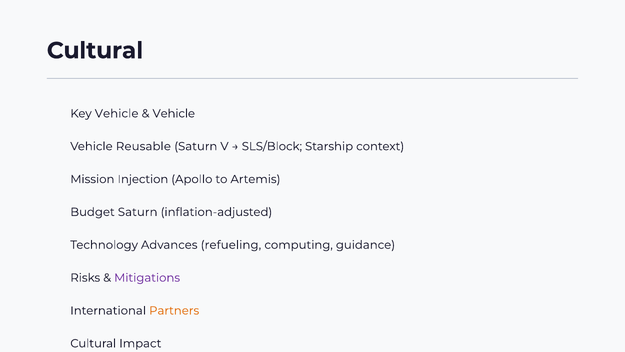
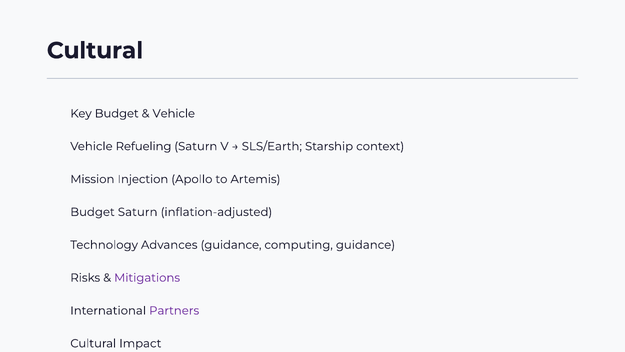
Key Vehicle: Vehicle -> Budget (117, 113)
Reusable: Reusable -> Refueling (144, 146)
SLS/Block: SLS/Block -> SLS/Earth (272, 146)
Advances refueling: refueling -> guidance (231, 245)
Partners colour: orange -> purple (174, 310)
